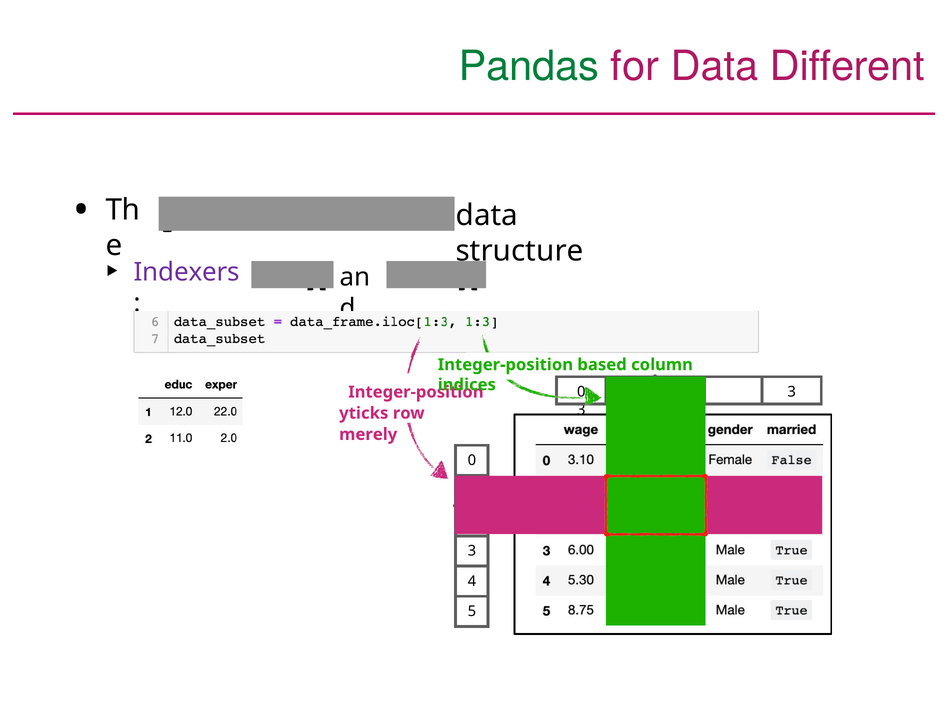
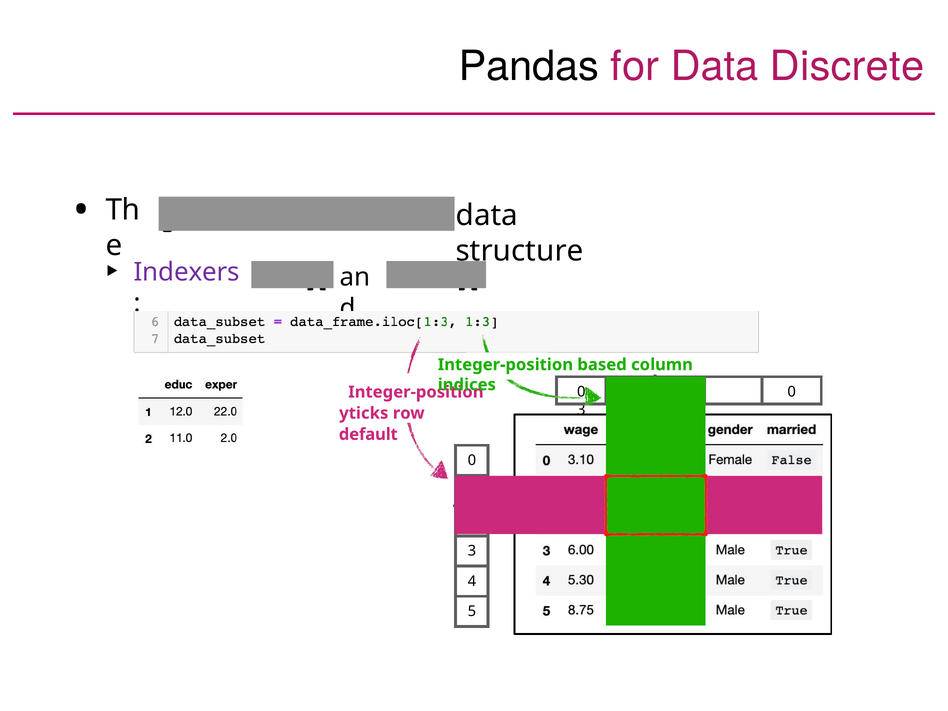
Pandas colour: green -> black (529, 66)
Different: Different -> Discrete (847, 66)
3: 3 -> 0 (792, 392)
merely: merely -> default (368, 434)
